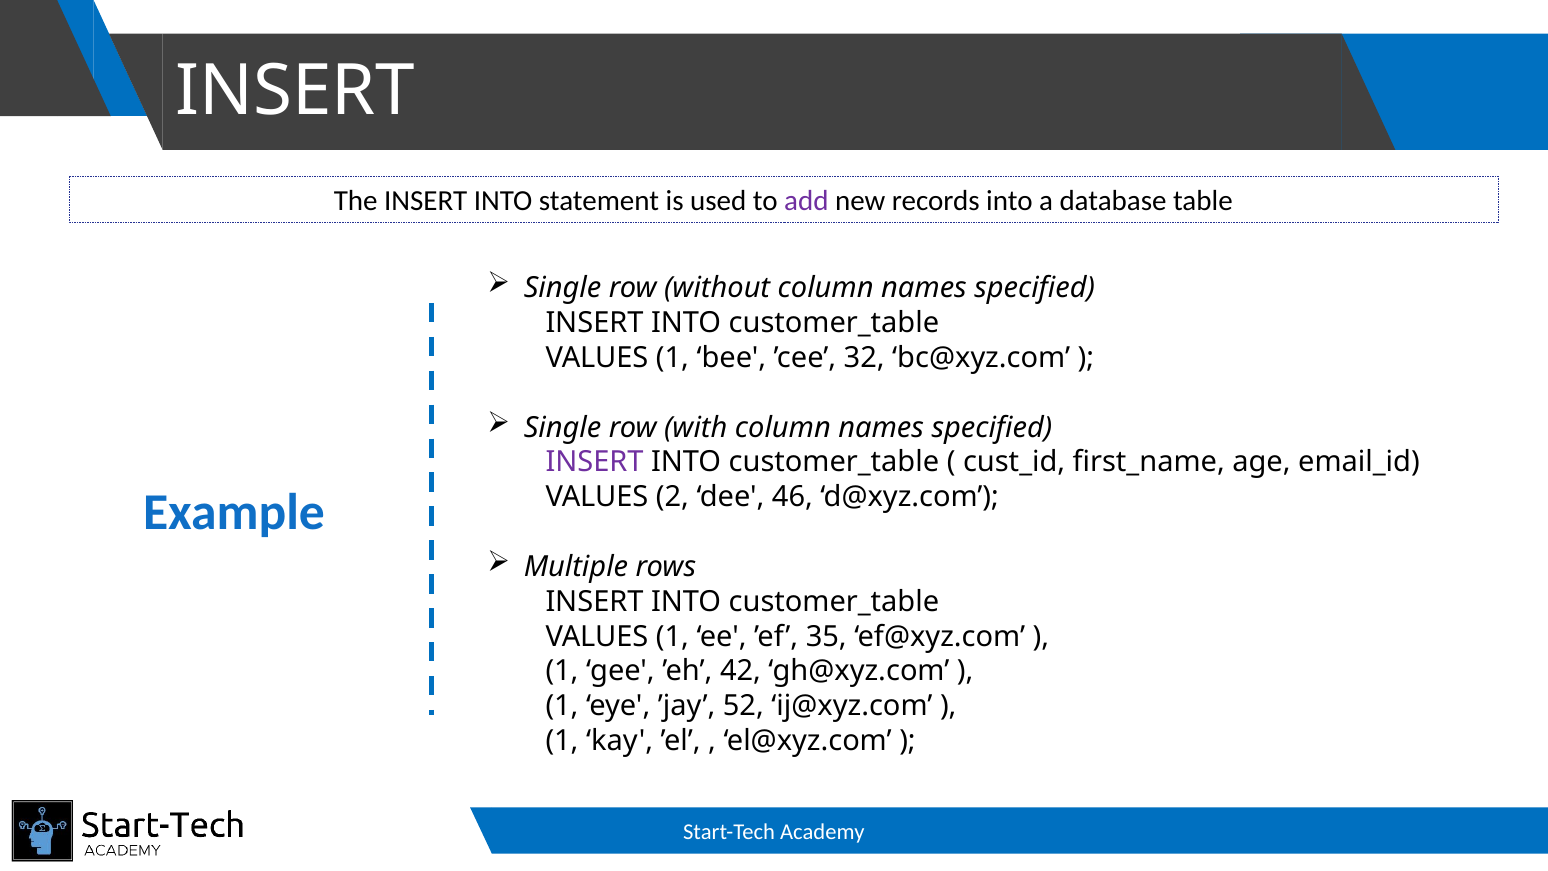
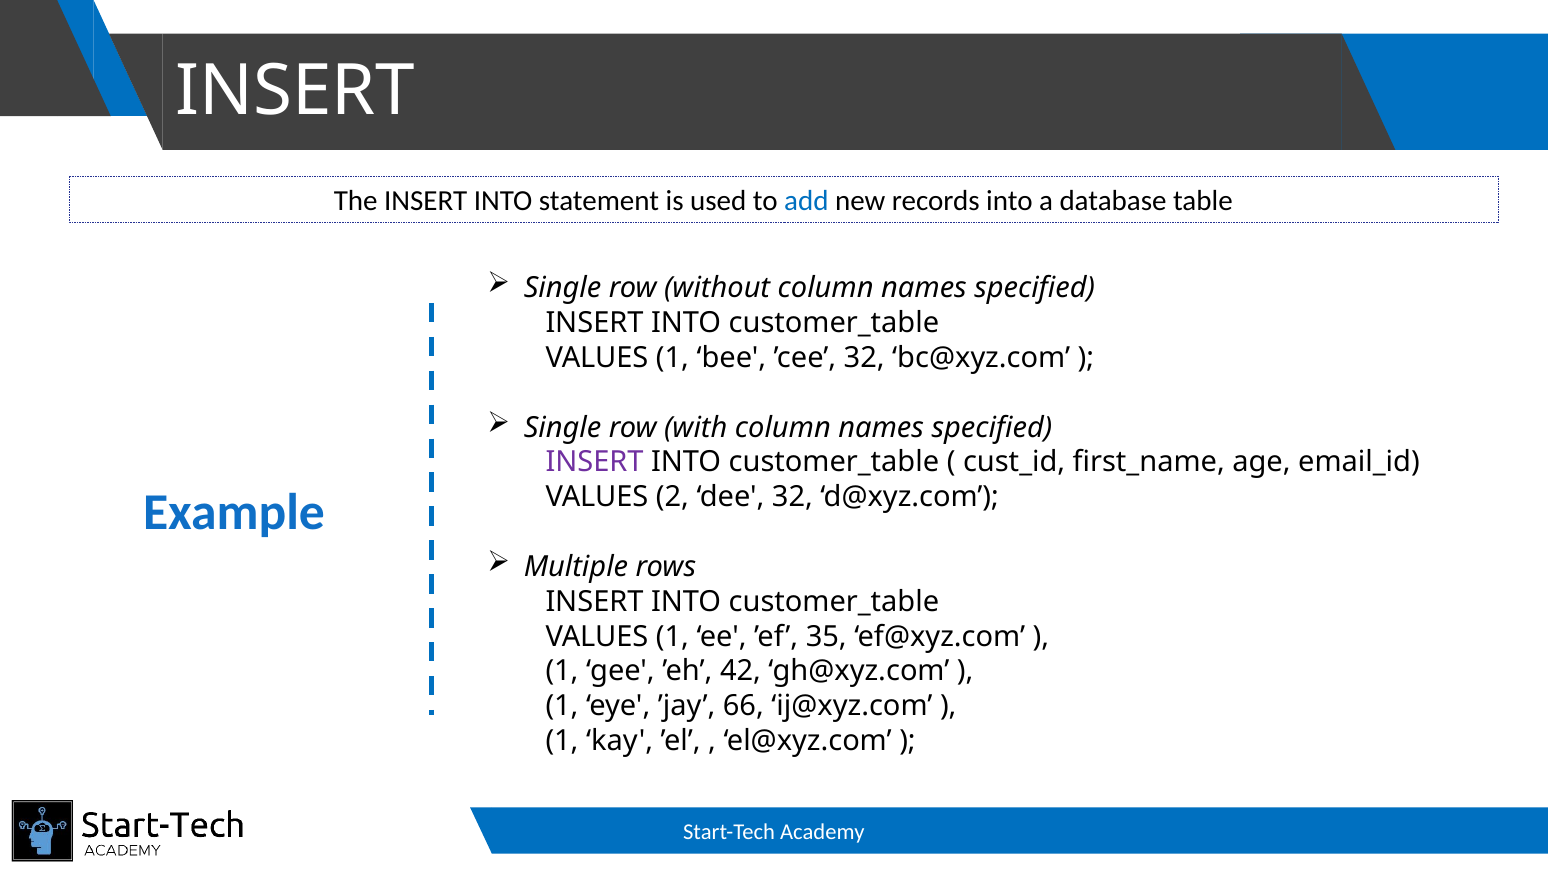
add colour: purple -> blue (806, 201)
dee 46: 46 -> 32 (792, 497)
52: 52 -> 66 (743, 706)
